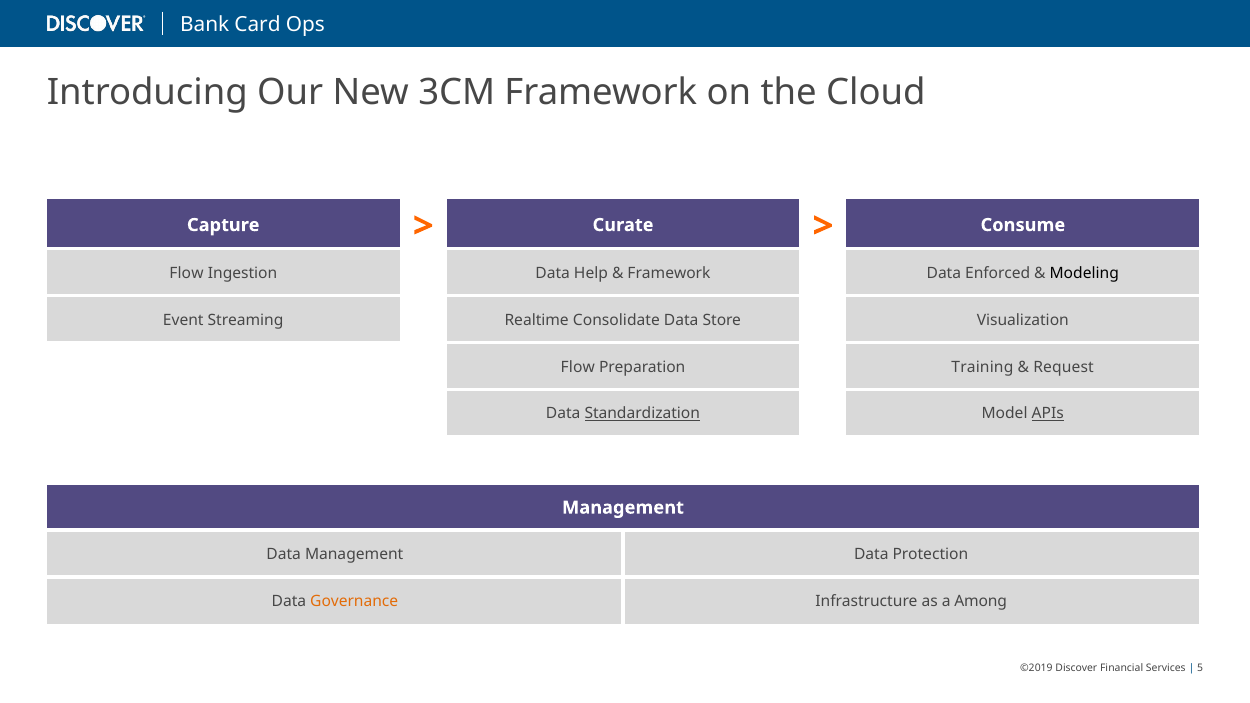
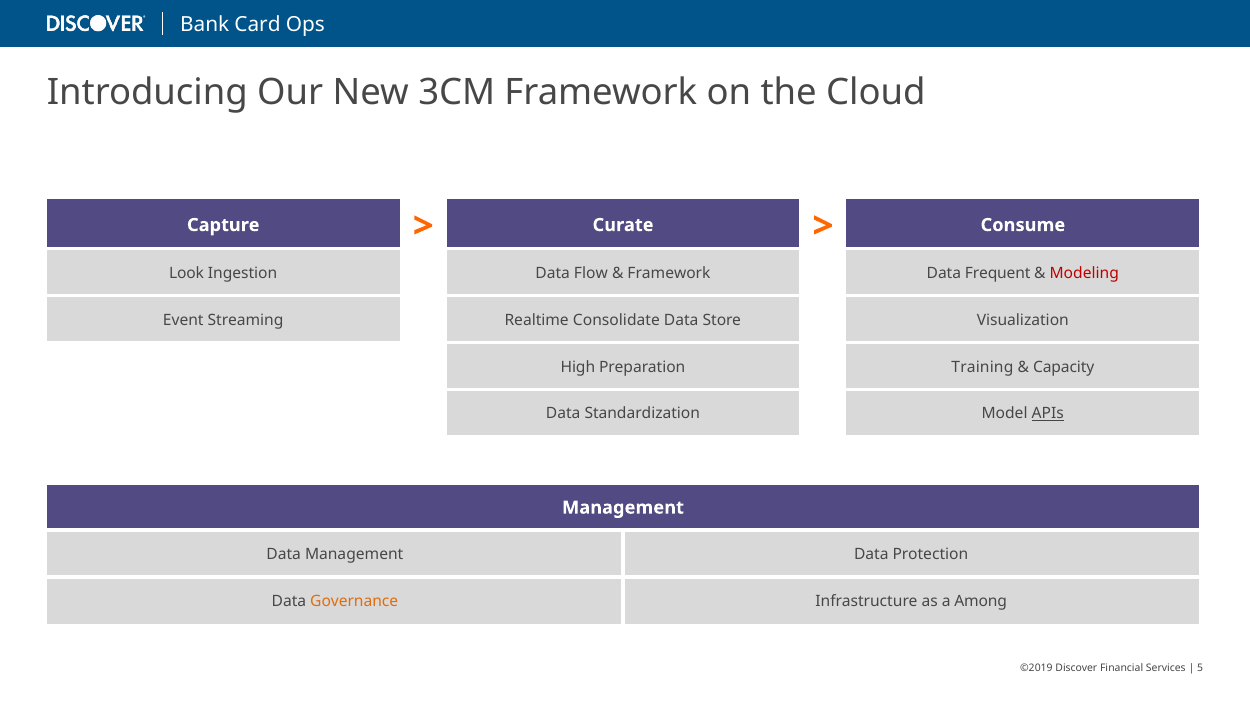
Flow: Flow -> Look (187, 273)
Help: Help -> Flow (591, 273)
Enforced: Enforced -> Frequent (998, 273)
Modeling colour: black -> red (1084, 273)
Flow: Flow -> High (578, 367)
Request: Request -> Capacity (1064, 367)
Standardization underline: present -> none (642, 414)
